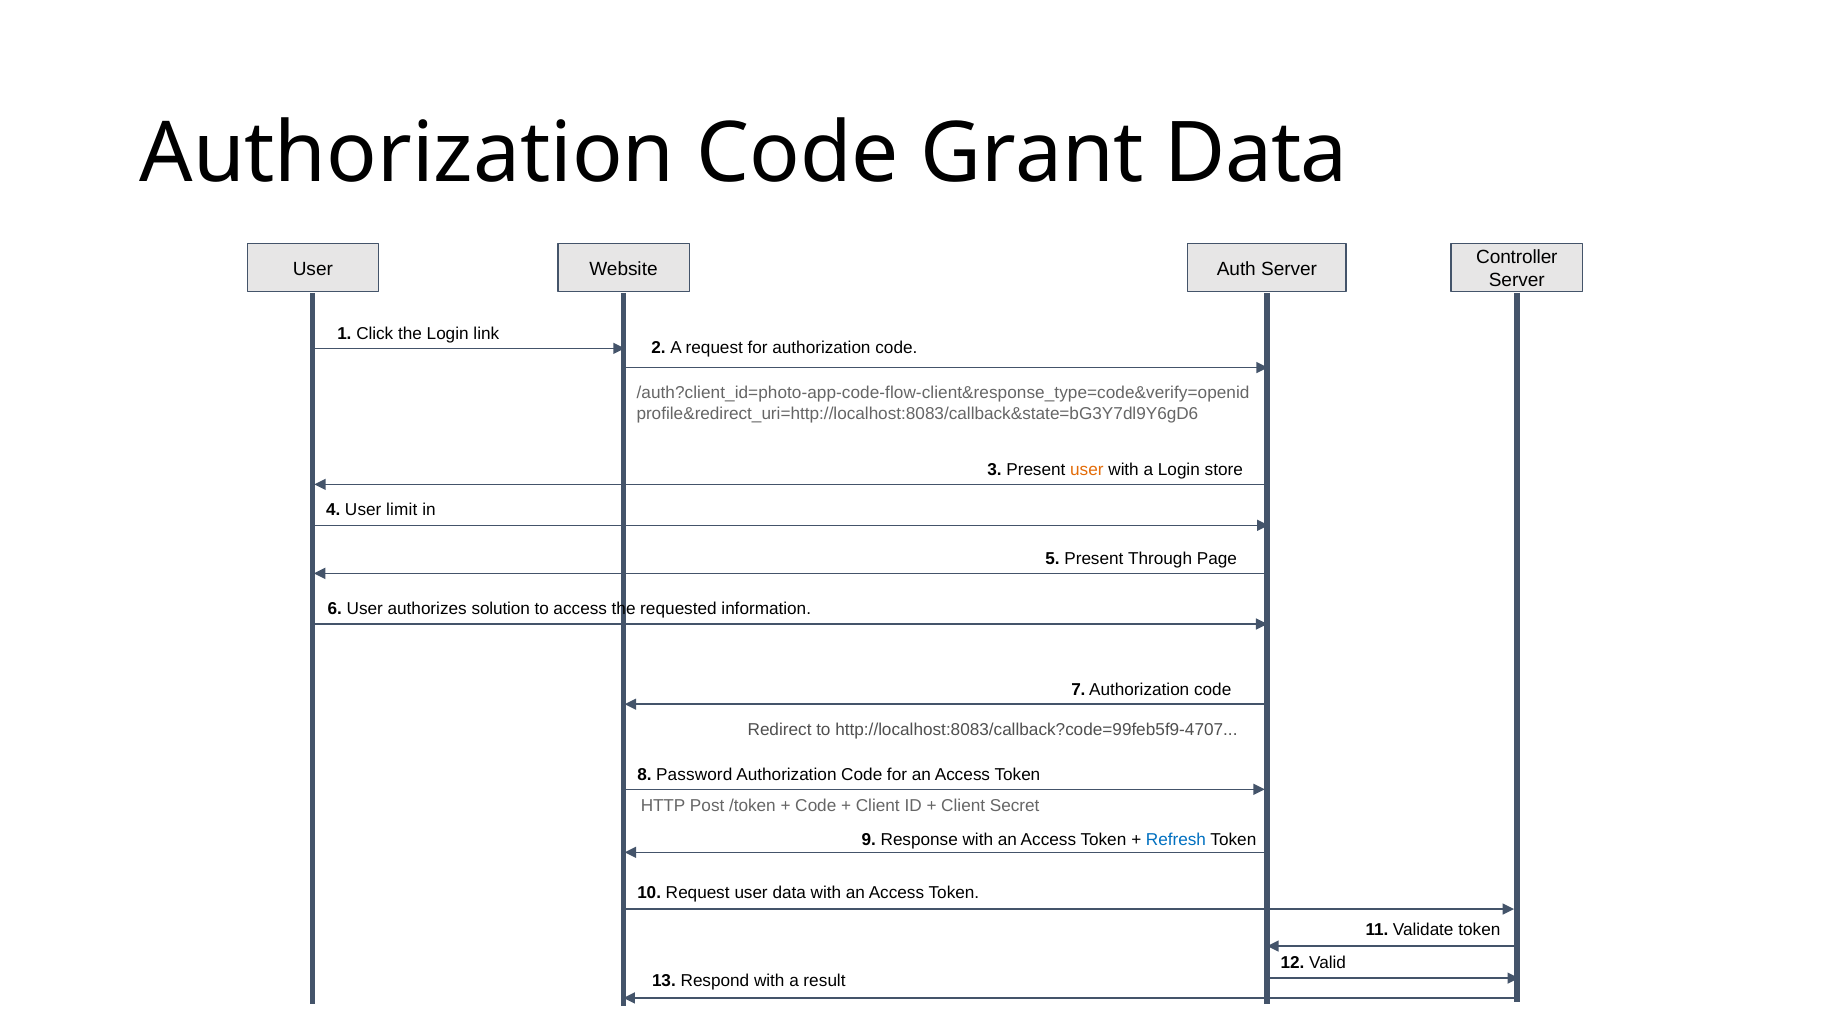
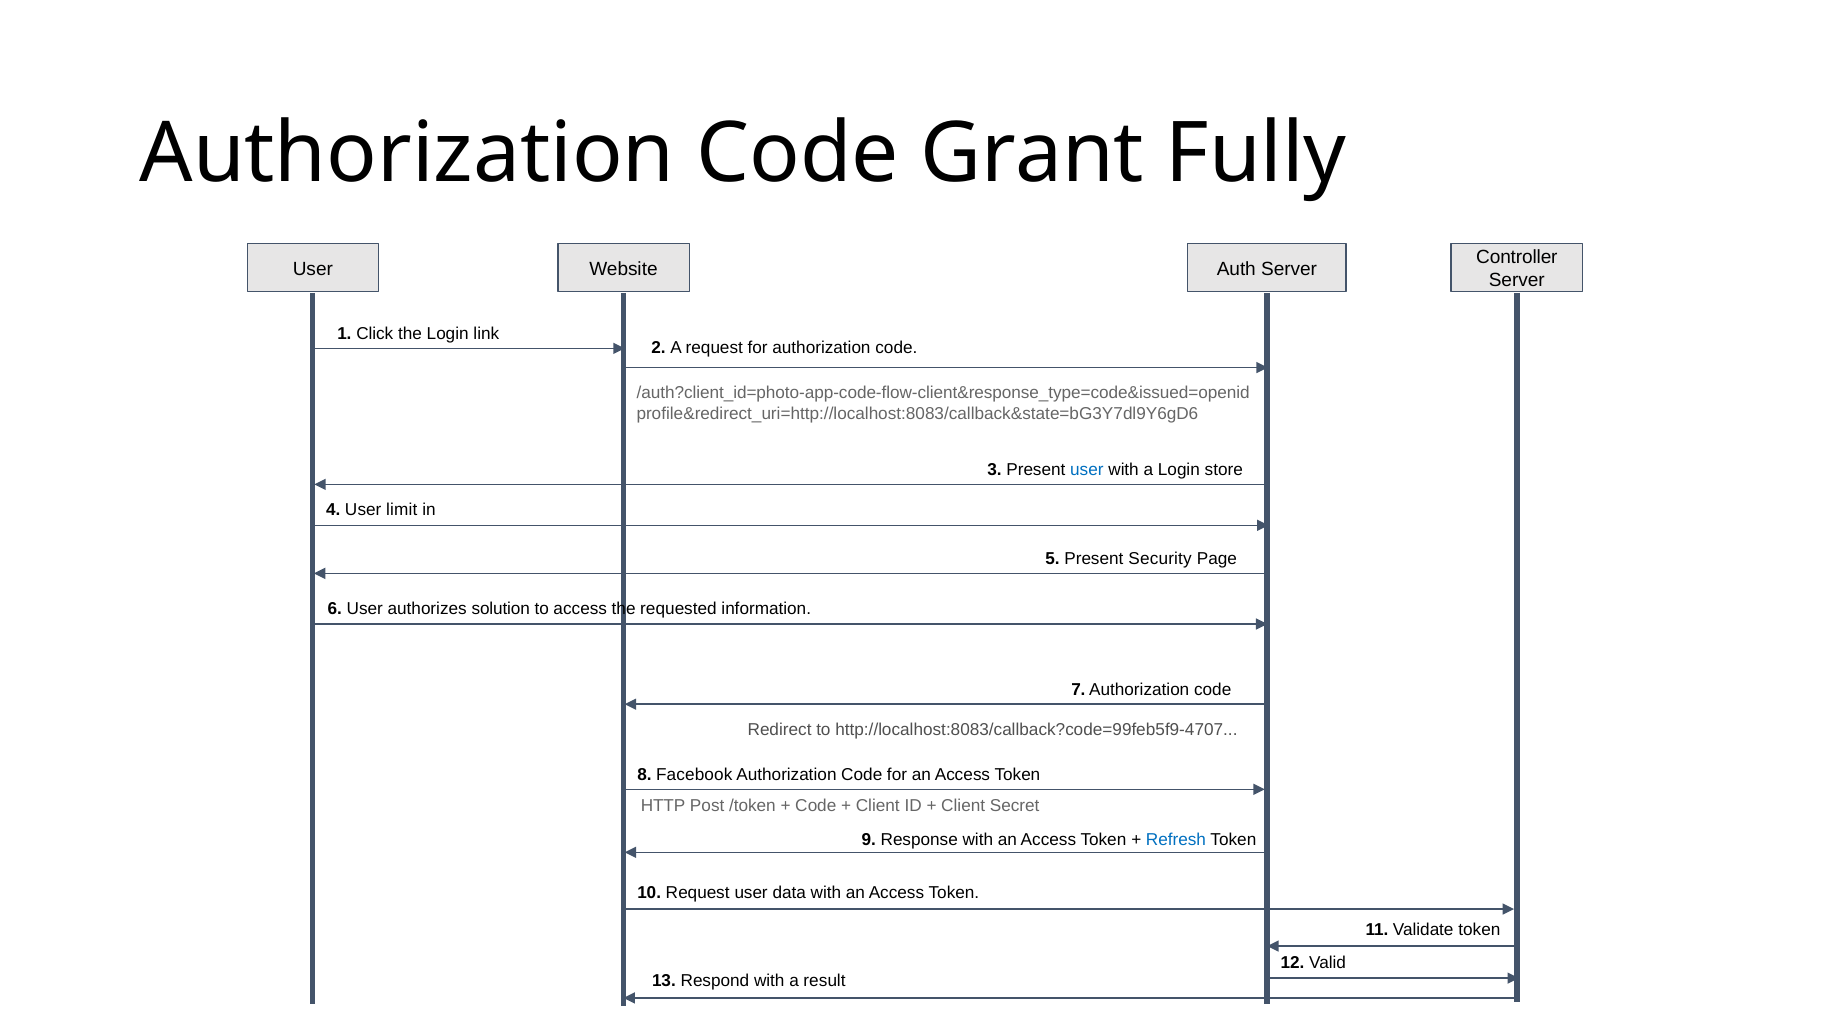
Grant Data: Data -> Fully (1256, 154)
/auth?client_id=photo-app-code-flow-client&response_type=code&verify=openid: /auth?client_id=photo-app-code-flow-client&response_type=code&verify=openid -> /auth?client_id=photo-app-code-flow-client&response_type=code&issued=openid (943, 393)
user colour: orange -> blue (1087, 470)
Through: Through -> Security (1160, 558)
Password: Password -> Facebook (694, 774)
